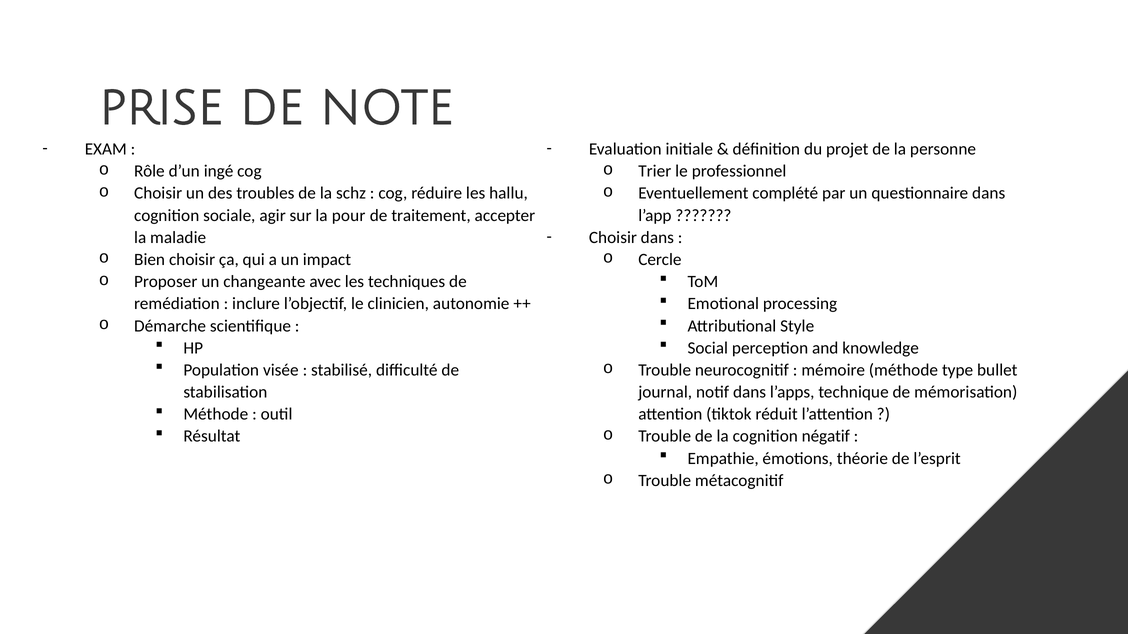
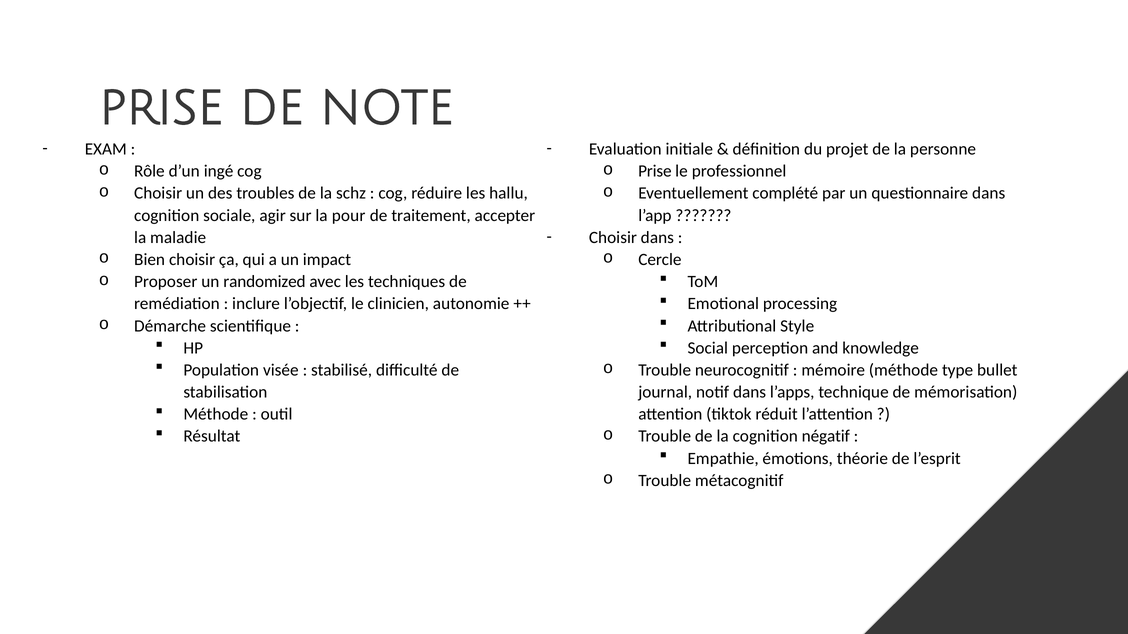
Trier: Trier -> Prise (655, 171)
changeante: changeante -> randomized (264, 282)
